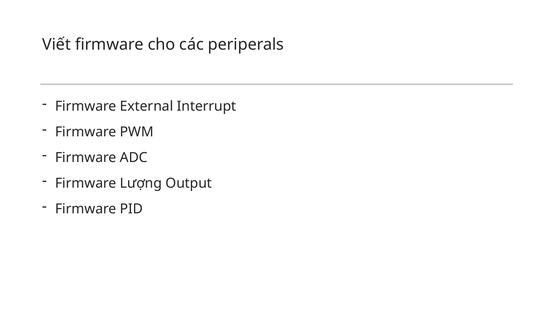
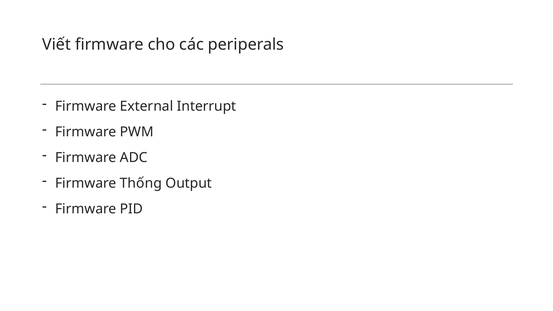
Lượng: Lượng -> Thống (141, 183)
